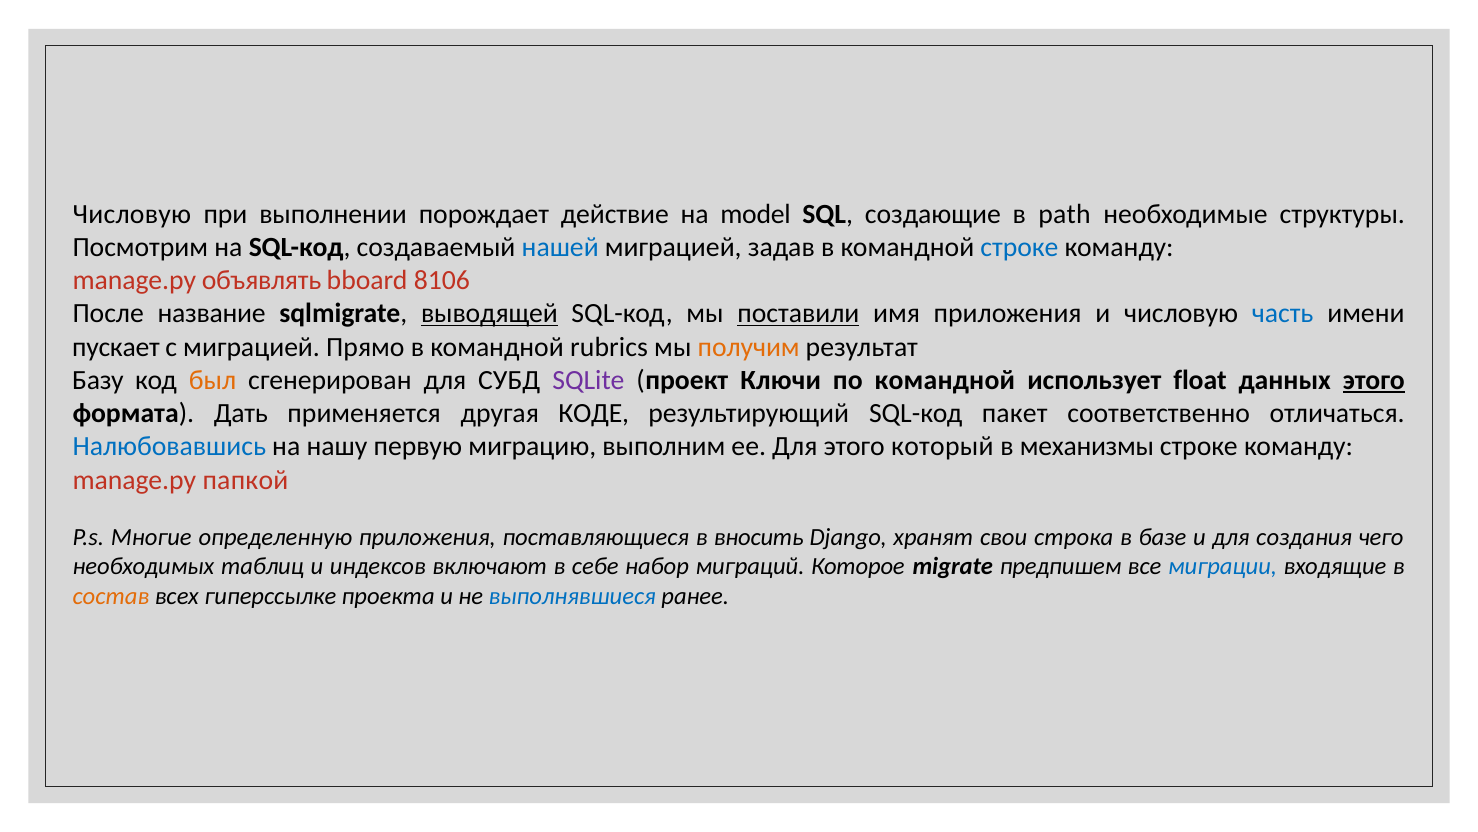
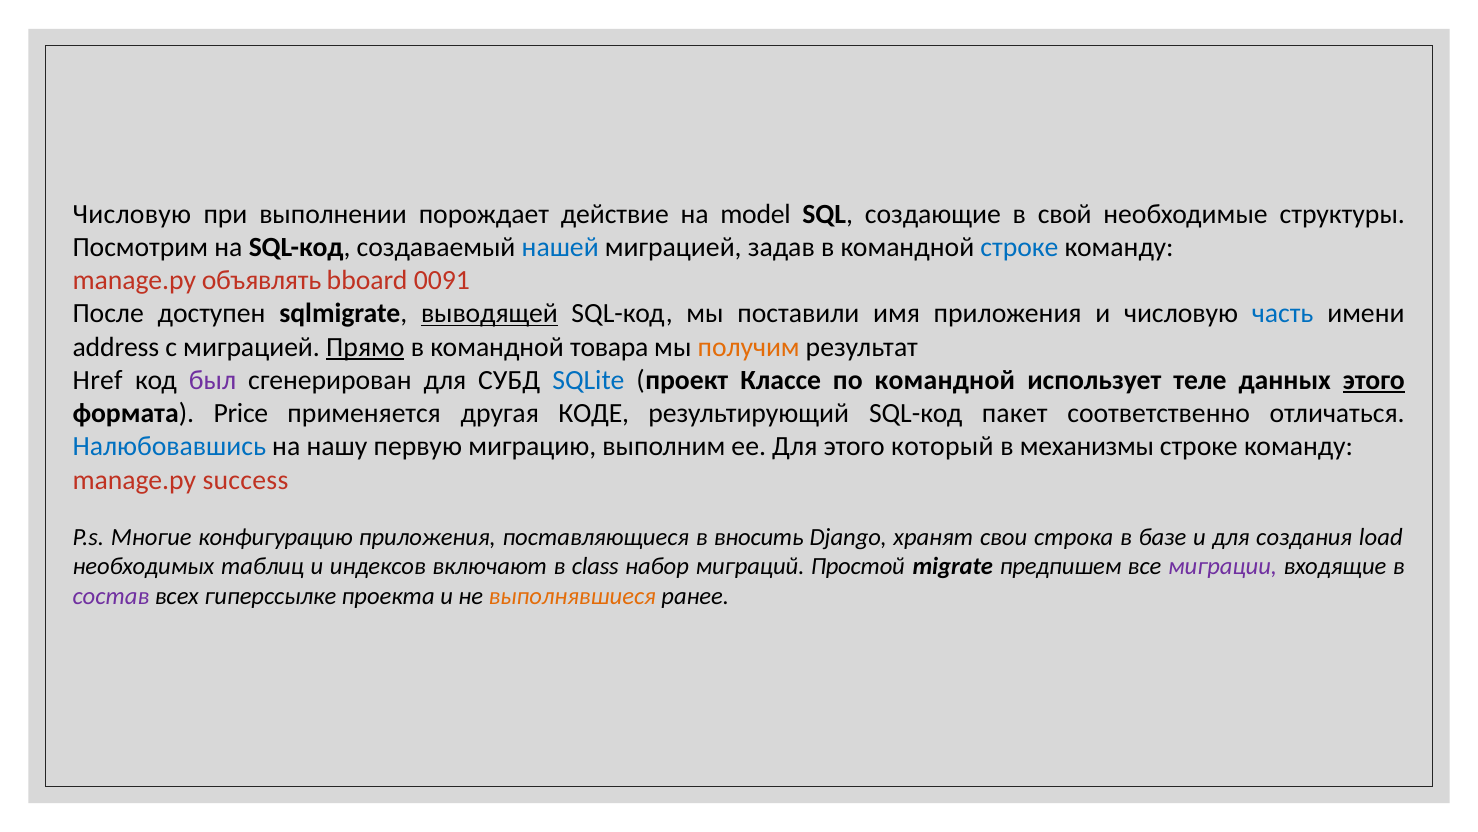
path: path -> свой (1065, 214)
8106: 8106 -> 0091 (442, 280)
название: название -> доступен (212, 313)
поставили underline: present -> none (798, 313)
пускает: пускает -> address (116, 347)
Прямо underline: none -> present (365, 347)
rubrics: rubrics -> товара (609, 347)
Базу: Базу -> Href (98, 380)
был colour: orange -> purple (213, 380)
SQLite colour: purple -> blue (588, 380)
Ключи: Ключи -> Классе (781, 380)
float: float -> теле (1200, 380)
Дать: Дать -> Price (241, 413)
папкой: папкой -> success (245, 480)
определенную: определенную -> конфигурацию (275, 537)
чего: чего -> load (1381, 537)
себе: себе -> class (595, 566)
Которое: Которое -> Простой (858, 566)
миграции colour: blue -> purple (1223, 566)
состав colour: orange -> purple (111, 596)
выполнявшиеся colour: blue -> orange (572, 596)
